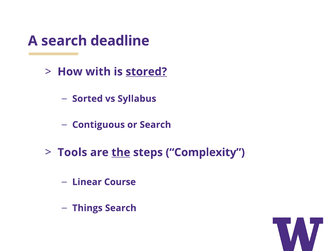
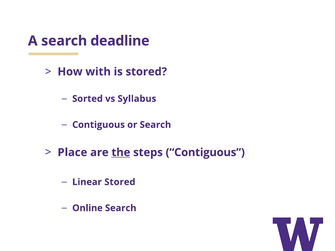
stored underline: present -> none (146, 72)
Tools: Tools -> Place (72, 153)
steps Complexity: Complexity -> Contiguous (205, 153)
Linear Course: Course -> Stored (120, 182)
Things: Things -> Online (87, 208)
